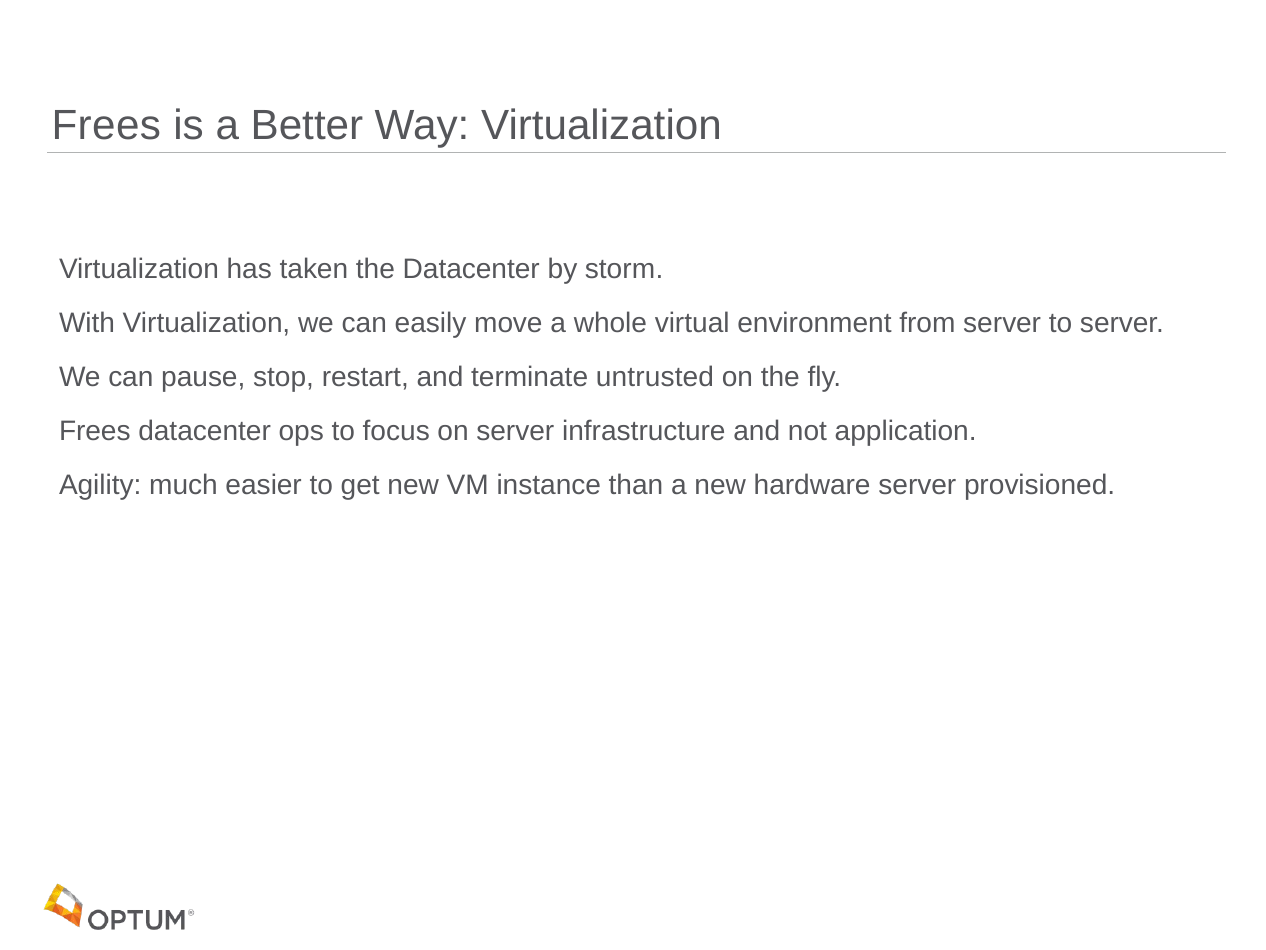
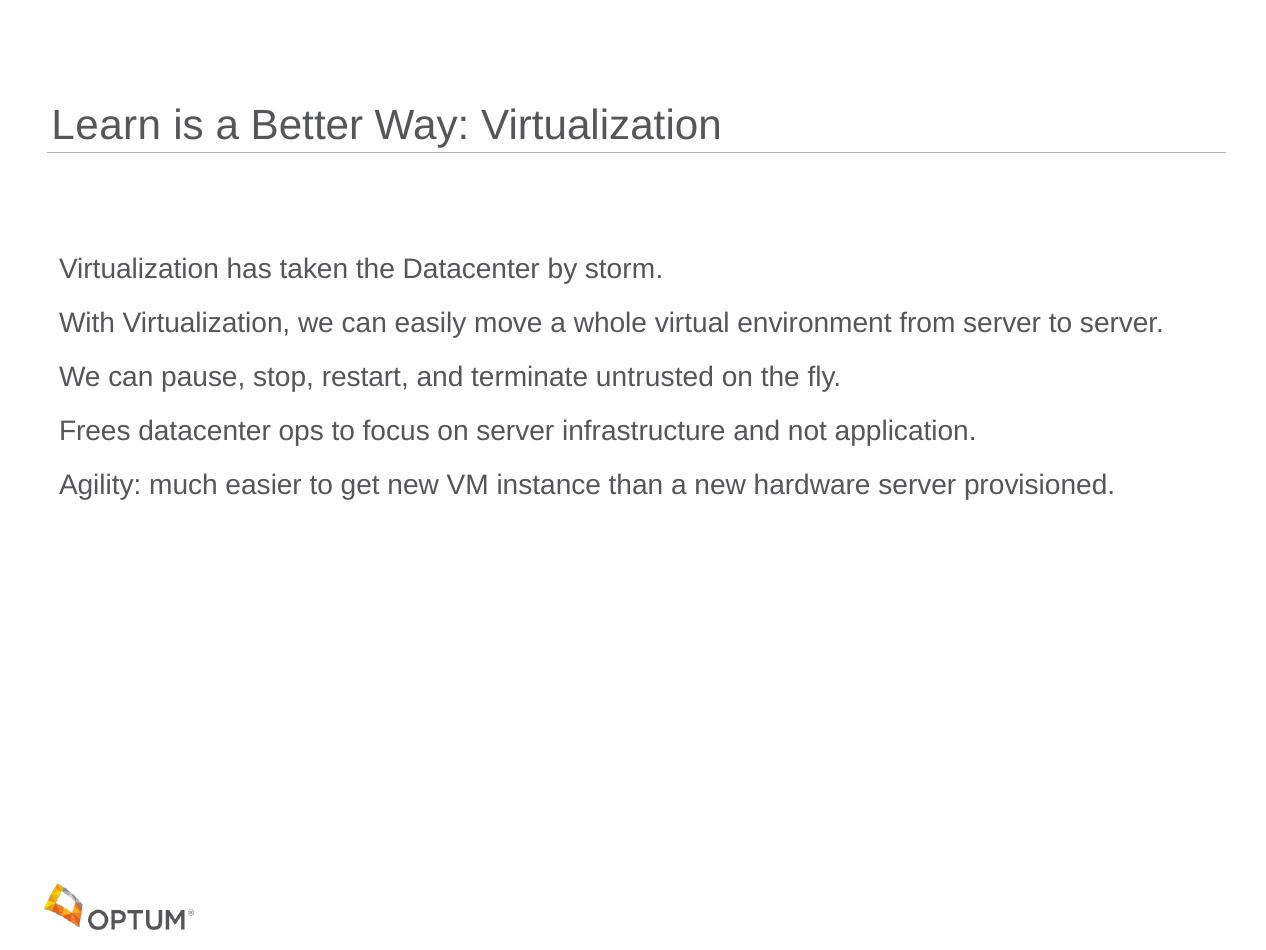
Frees: Frees -> Learn (106, 126)
